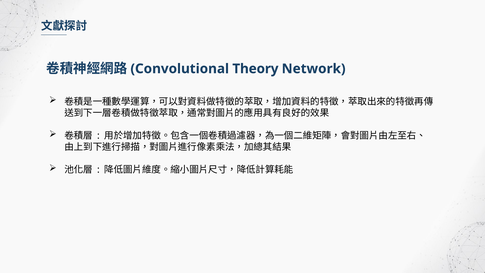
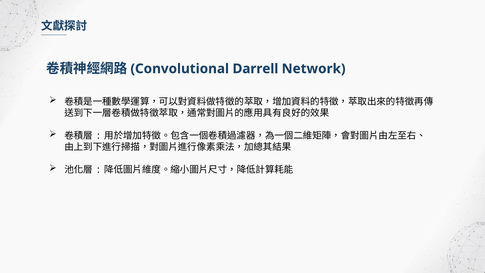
Theory: Theory -> Darrell (255, 69)
